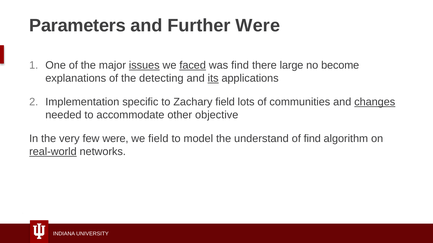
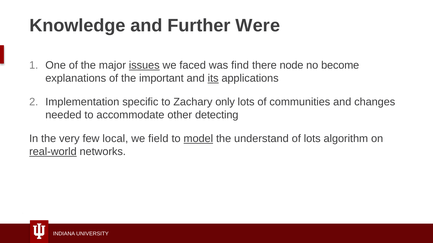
Parameters: Parameters -> Knowledge (77, 26)
faced underline: present -> none (193, 65)
large: large -> node (292, 65)
detecting: detecting -> important (161, 78)
Zachary field: field -> only (225, 102)
changes underline: present -> none (375, 102)
objective: objective -> detecting (217, 115)
few were: were -> local (115, 139)
model underline: none -> present (198, 139)
of find: find -> lots (312, 139)
